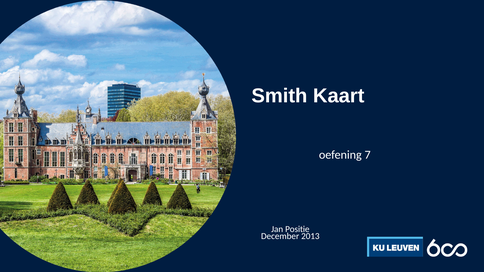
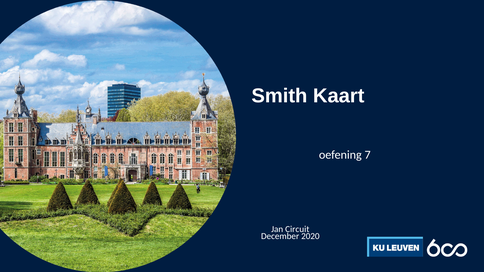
Positie: Positie -> Circuit (297, 229)
2013: 2013 -> 2020 (310, 237)
